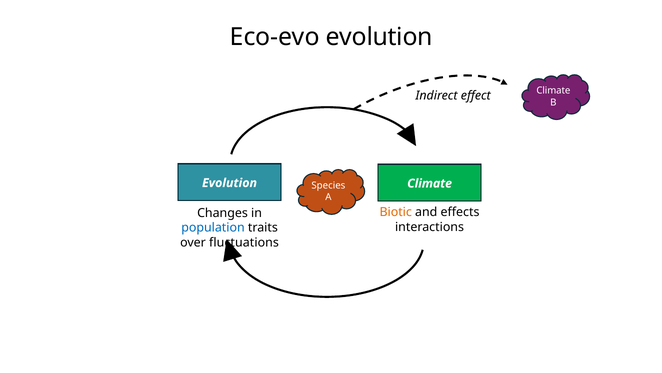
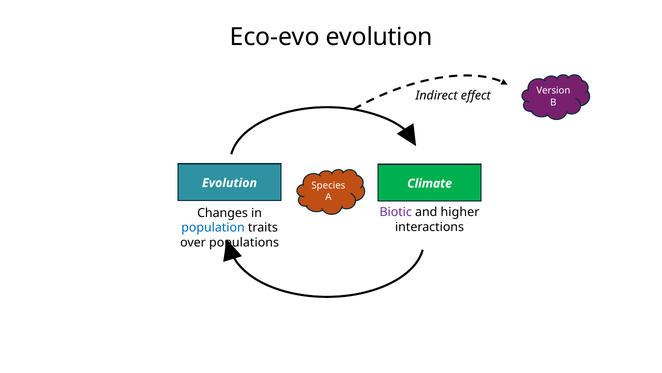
Climate: Climate -> Version (553, 91)
Biotic colour: orange -> purple (396, 212)
effects: effects -> higher (460, 212)
fluctuations: fluctuations -> populations (244, 242)
